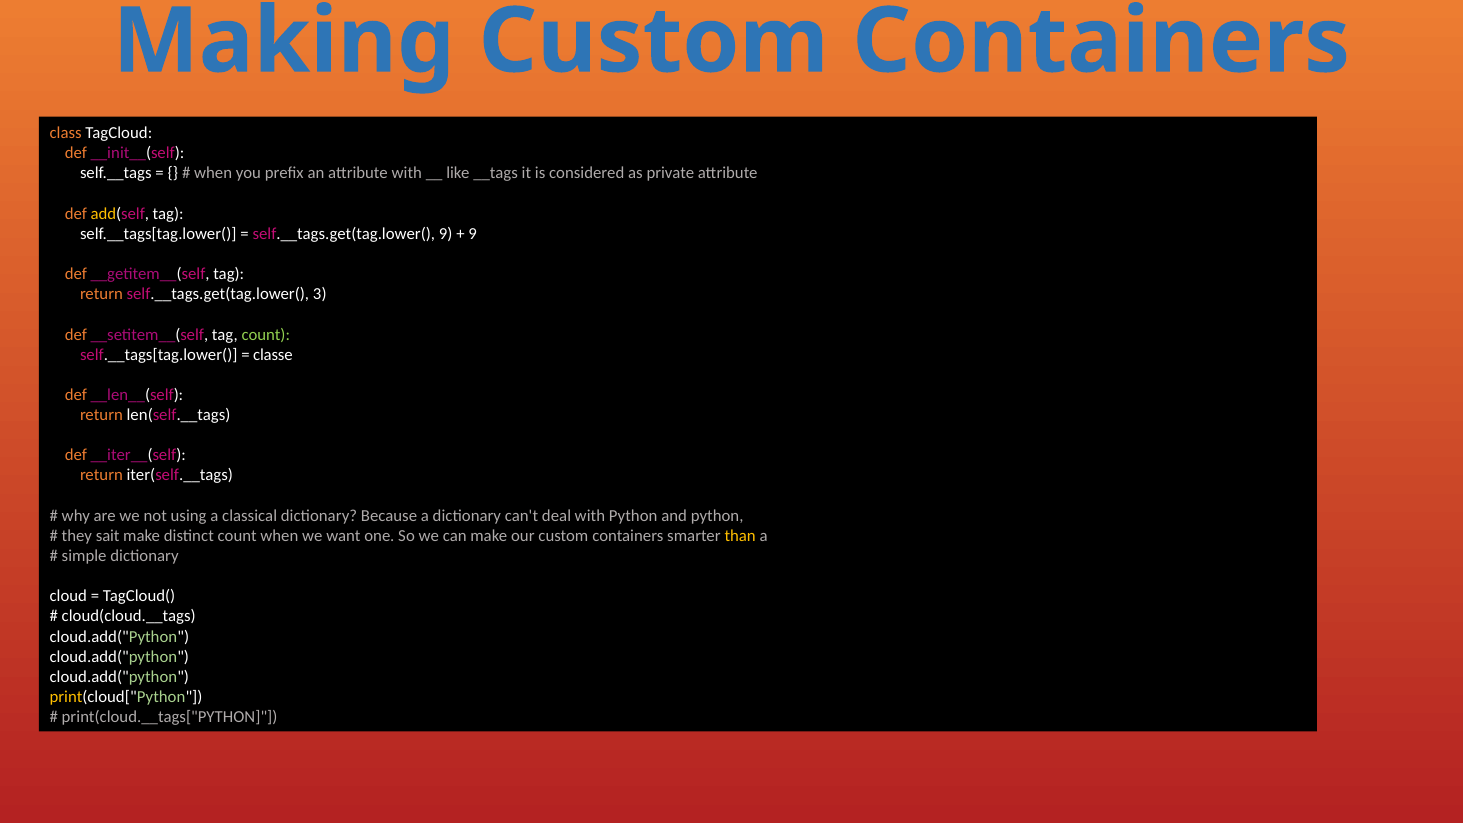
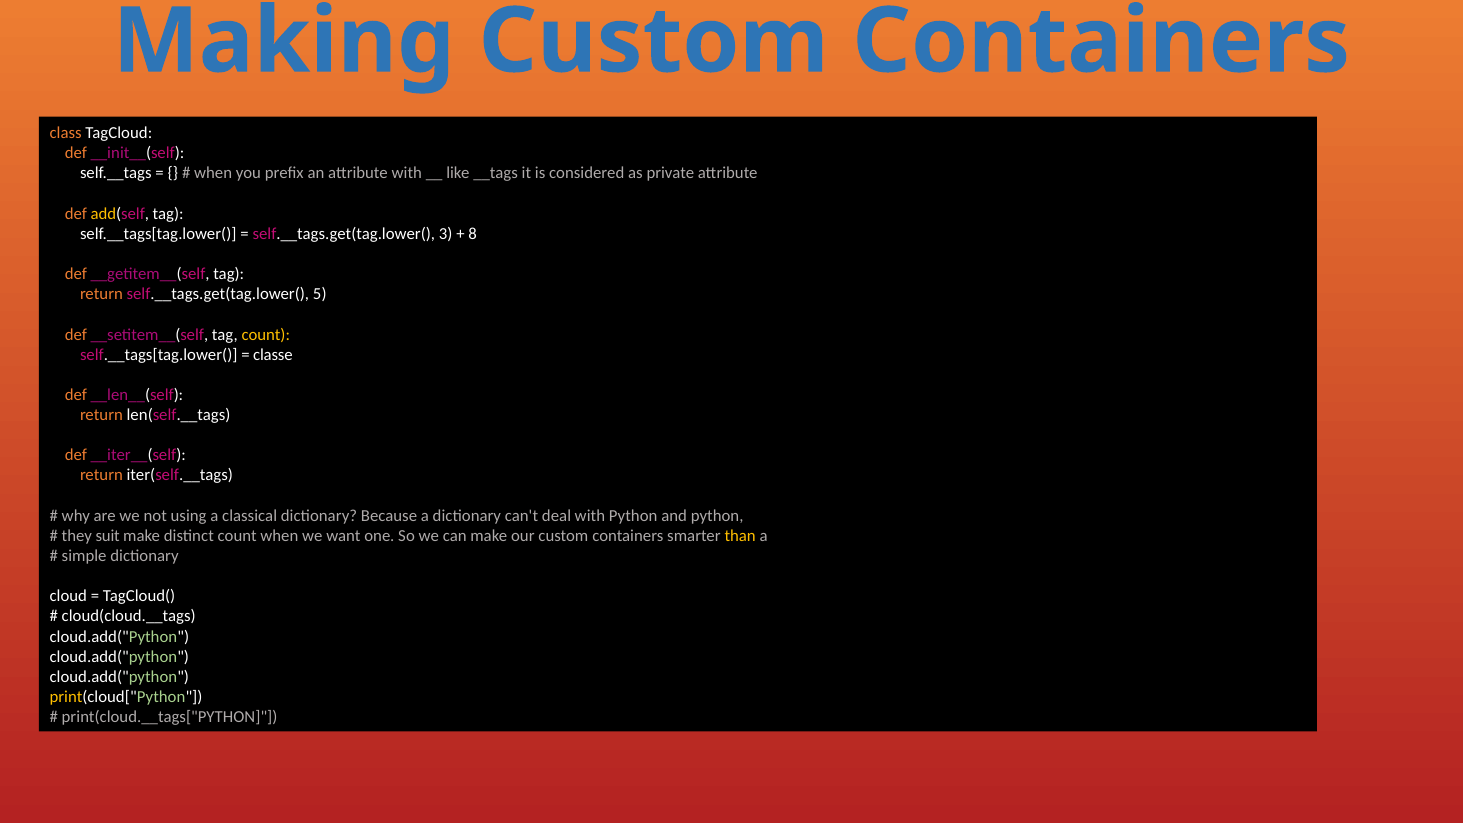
self.__tags.get(tag.lower( 9: 9 -> 3 (446, 234)
9: 9 -> 8 (473, 234)
3: 3 -> 5 (320, 294)
count colour: light green -> yellow (266, 334)
sait: sait -> suit (108, 536)
